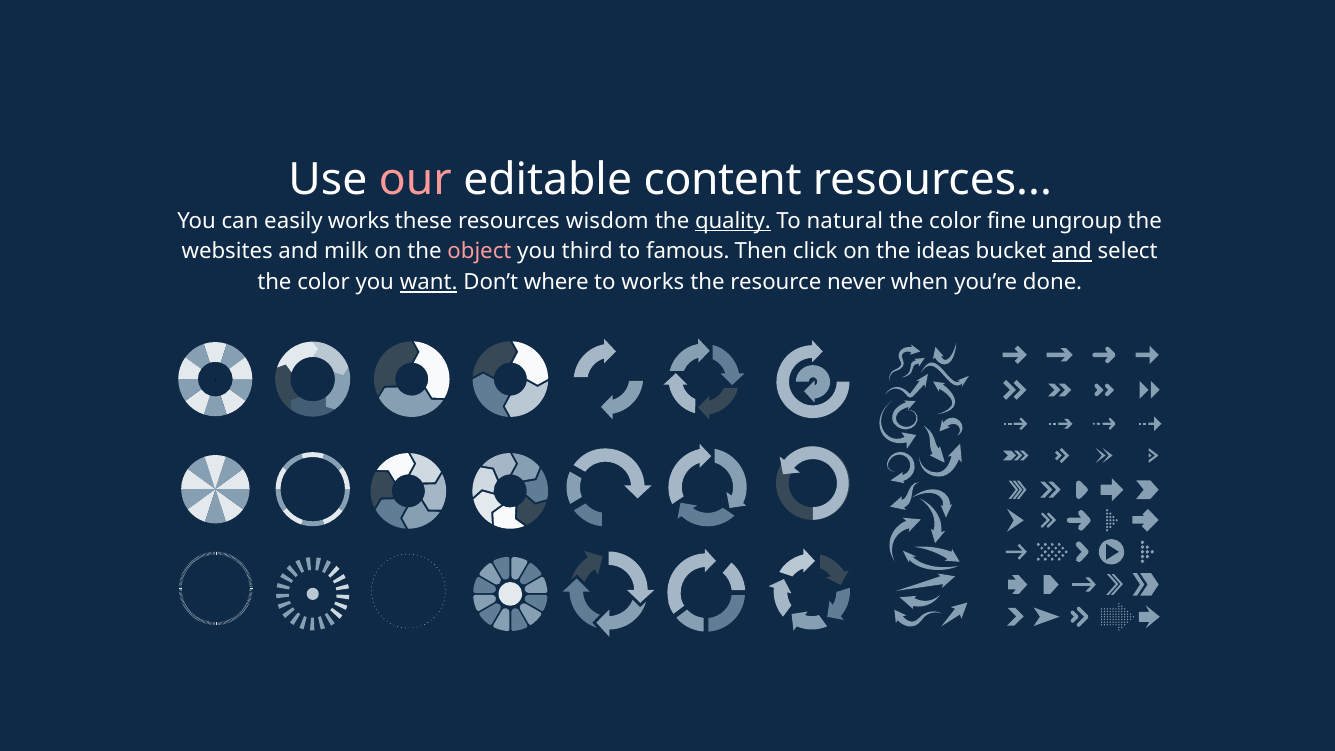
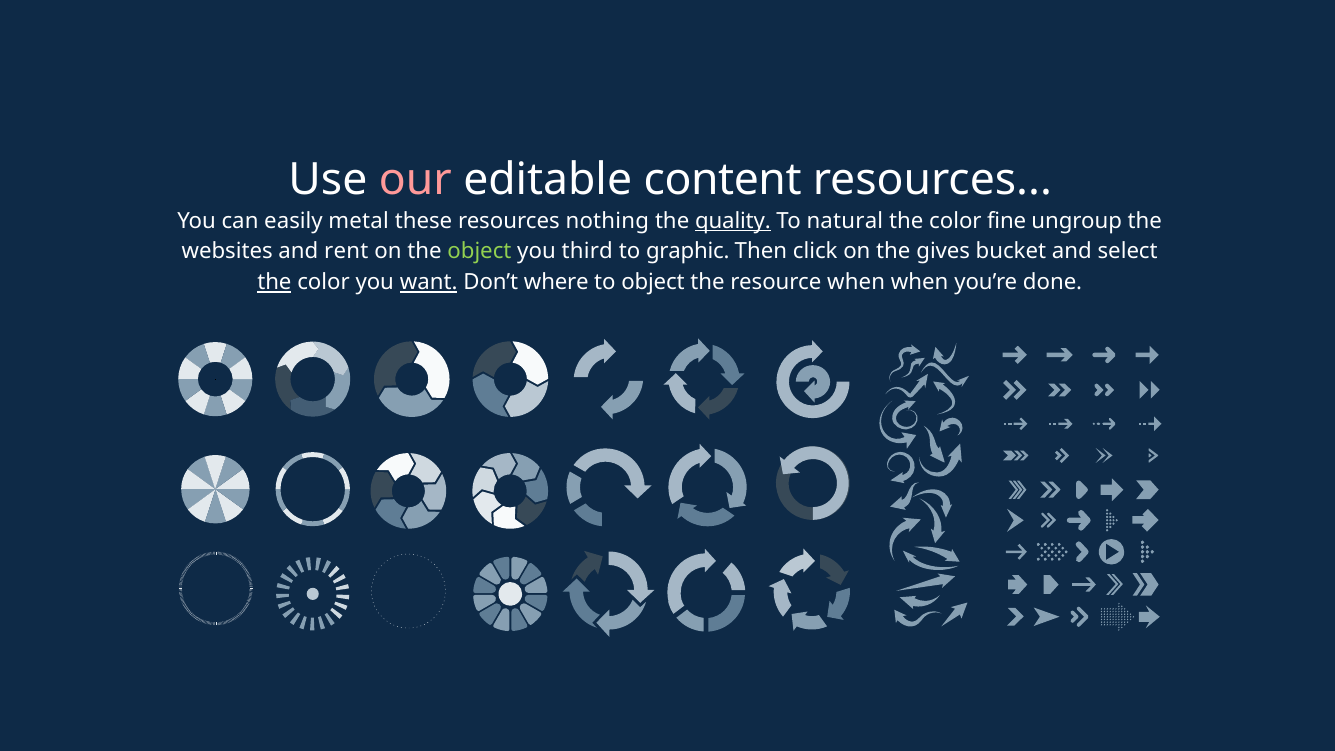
easily works: works -> metal (359, 221)
wisdom: wisdom -> nothing (607, 221)
milk: milk -> rent (346, 252)
object colour: pink -> light green (479, 252)
famous: famous -> graphic (688, 252)
ideas: ideas -> gives (943, 252)
and underline: present -> none (1072, 252)
the underline: none -> present (274, 282)
to works: works -> object (653, 282)
resource never: never -> when (856, 282)
